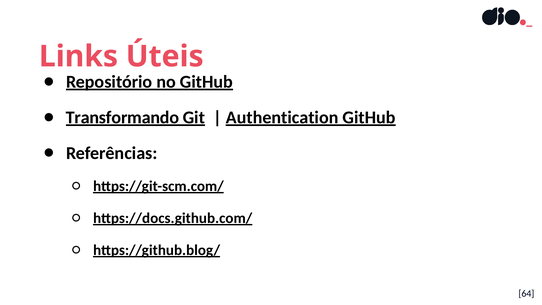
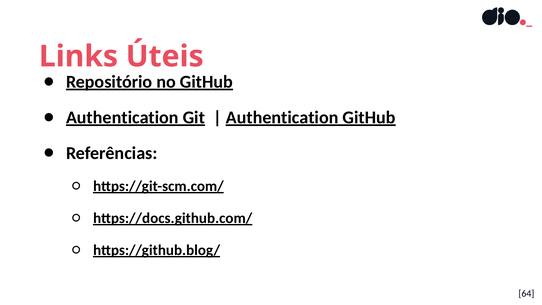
Transformando: Transformando -> Authentication (122, 117)
